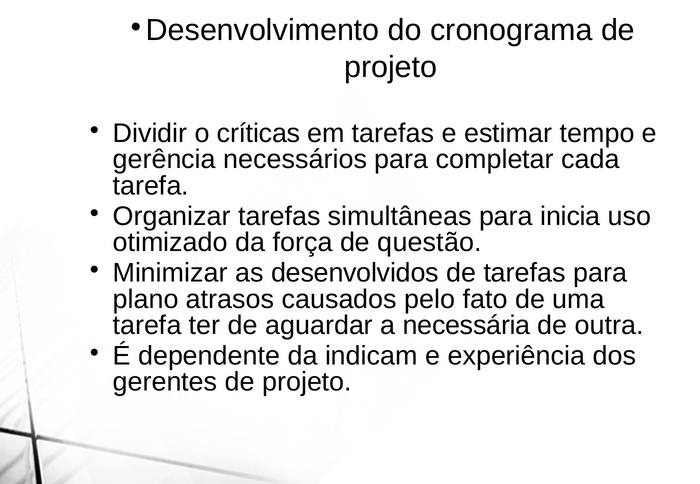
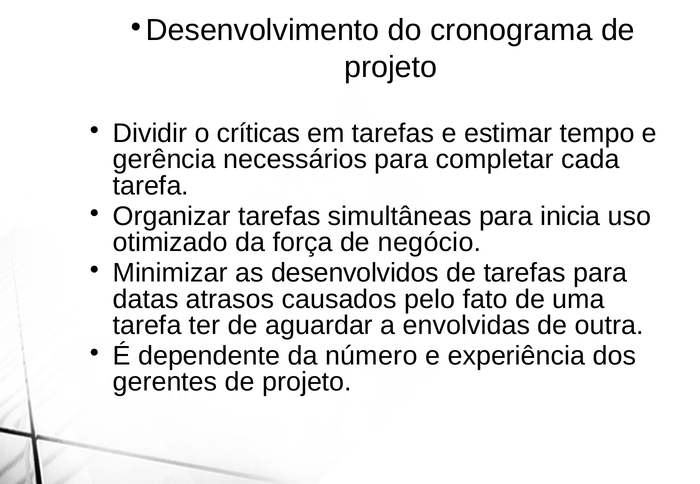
questão: questão -> negócio (430, 243)
plano: plano -> datas (146, 300)
necessária: necessária -> envolvidas (466, 326)
indicam: indicam -> número (371, 356)
